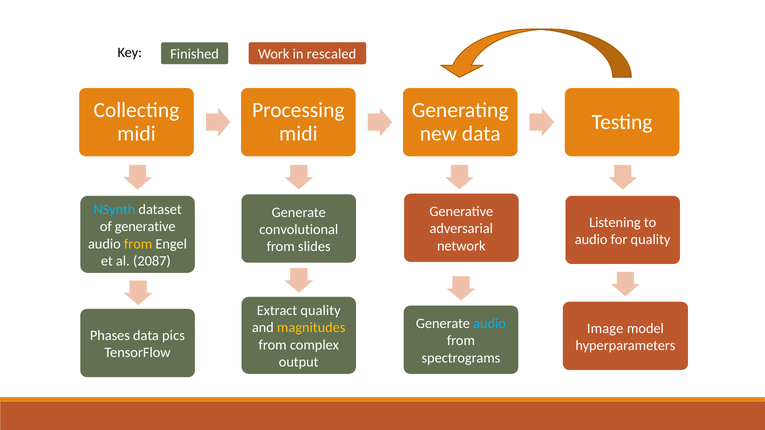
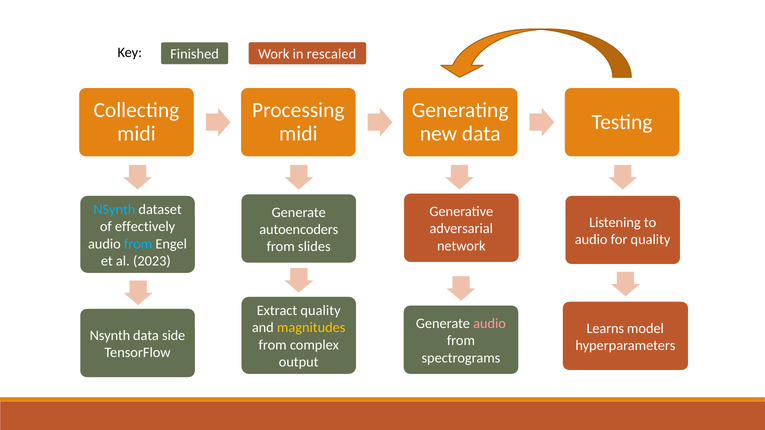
of generative: generative -> effectively (145, 227)
convolutional: convolutional -> autoencoders (299, 230)
from colour: yellow -> light blue (138, 244)
2087: 2087 -> 2023 (152, 261)
audio colour: light blue -> pink (490, 324)
Image: Image -> Learns (605, 329)
Phases: Phases -> Nsynth (110, 336)
pics: pics -> side (174, 336)
